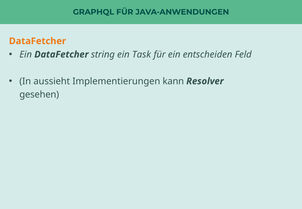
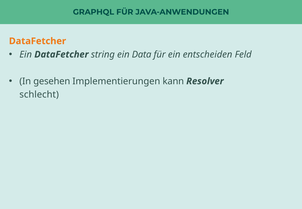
Task: Task -> Data (142, 54)
aussieht: aussieht -> gesehen (52, 81)
gesehen: gesehen -> schlecht (39, 95)
